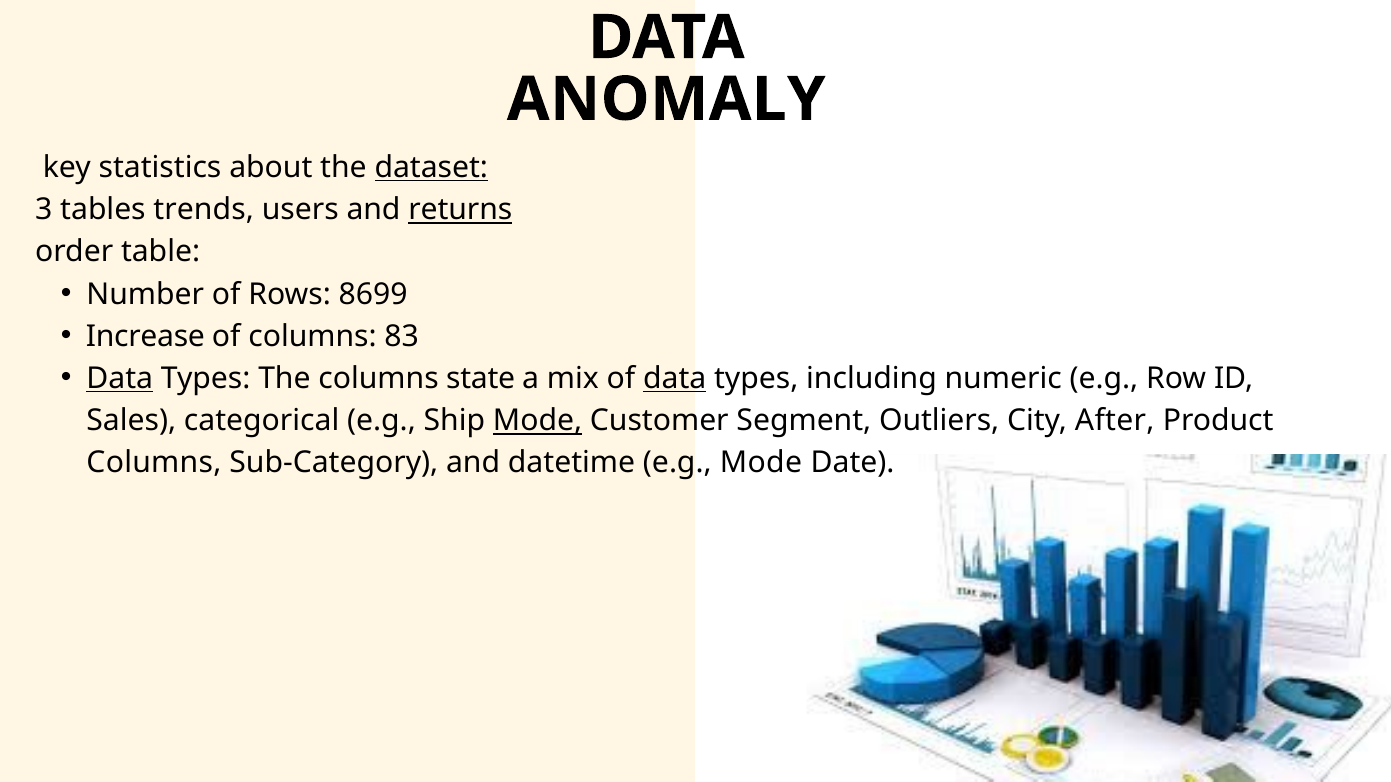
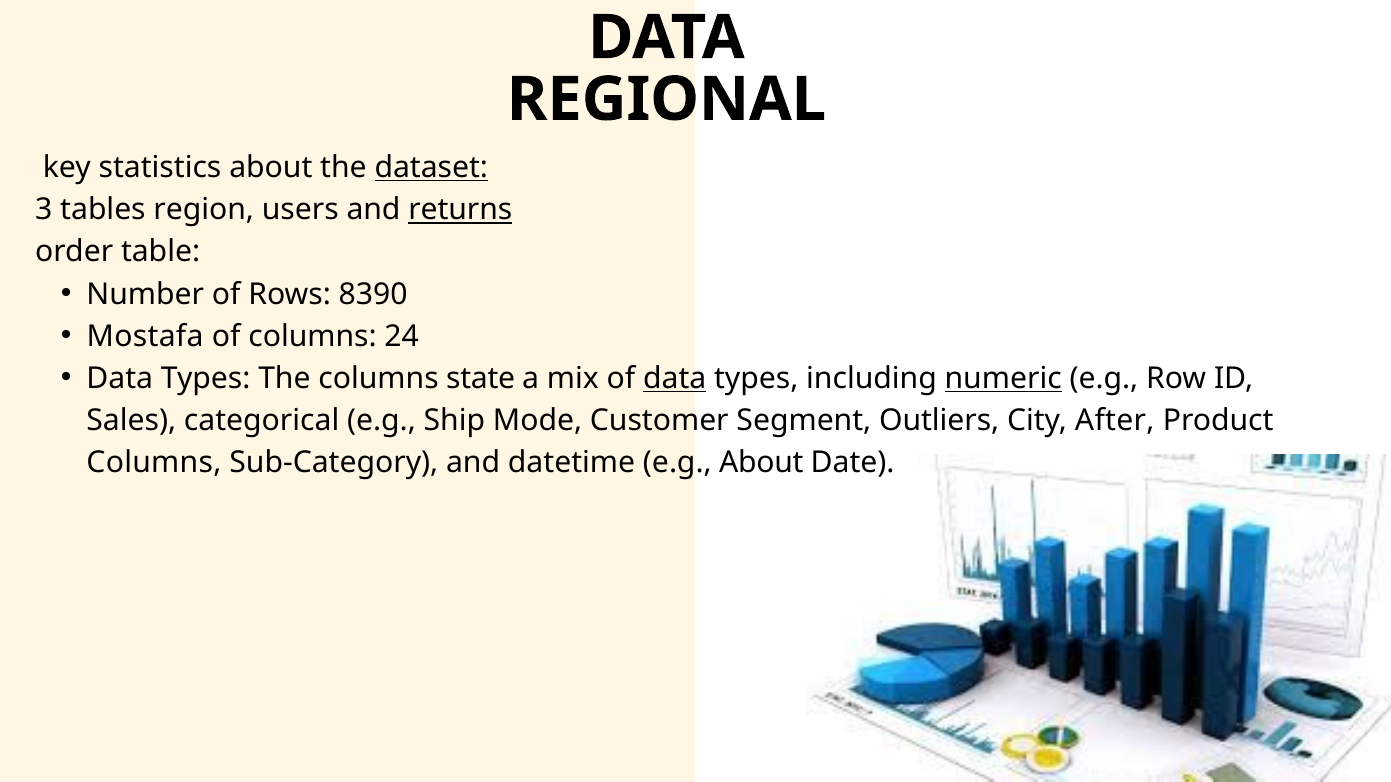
ANOMALY: ANOMALY -> REGIONAL (667, 100)
trends: trends -> region (204, 210)
8699: 8699 -> 8390 (373, 294)
Increase: Increase -> Mostafa (145, 337)
83: 83 -> 24 (402, 337)
Data underline: present -> none (120, 379)
numeric underline: none -> present (1003, 379)
Mode underline: present -> none (538, 421)
e.g Mode: Mode -> About (761, 463)
